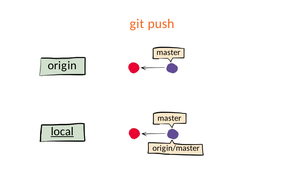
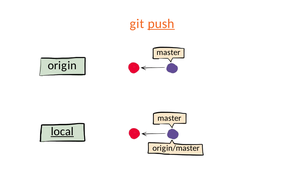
push underline: none -> present (161, 24)
